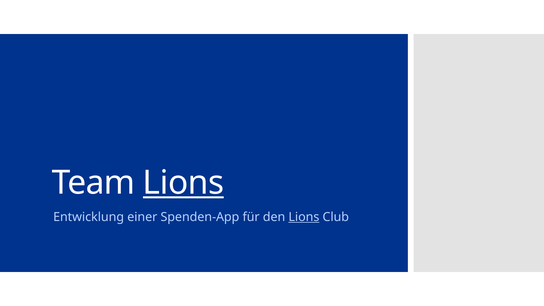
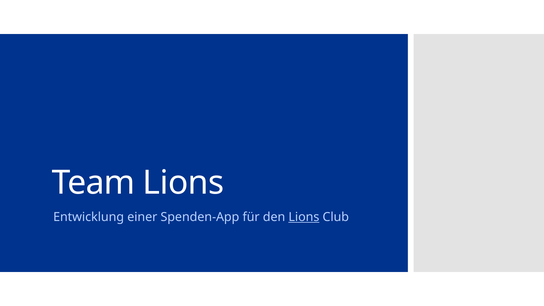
Lions underline: present -> none (183, 183)
